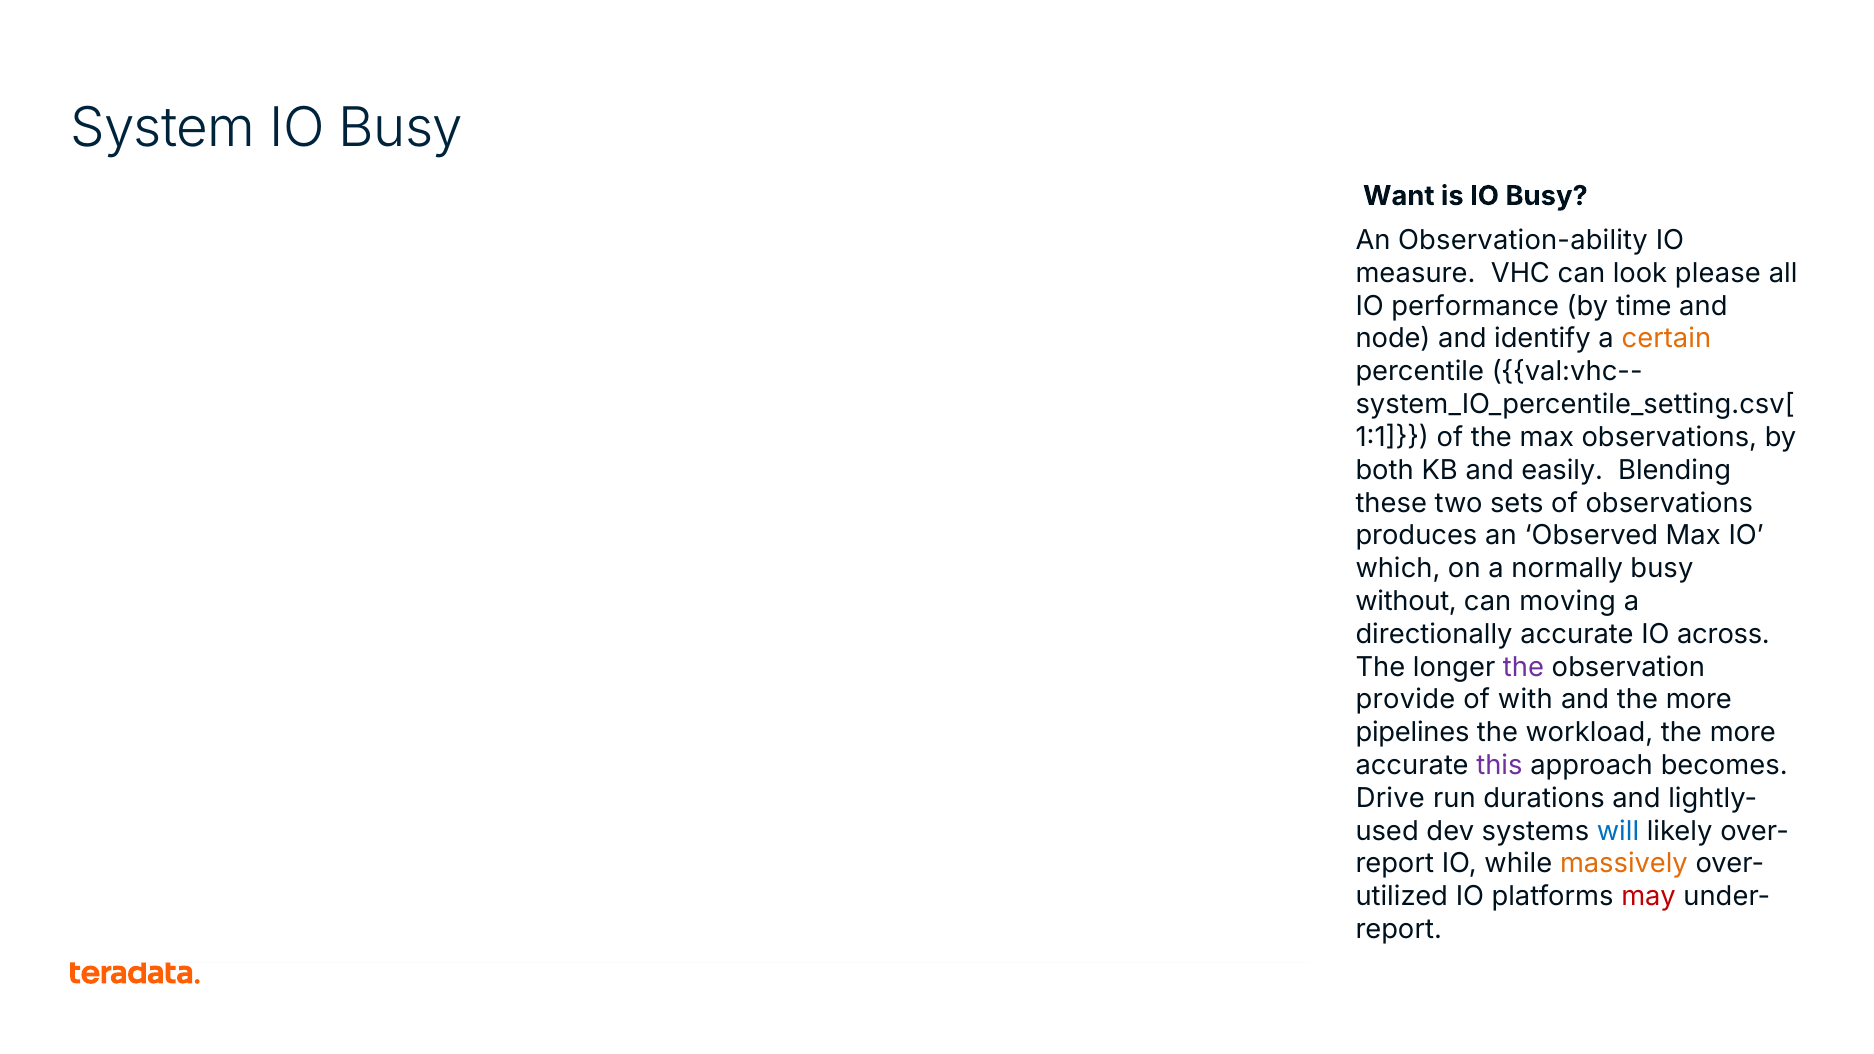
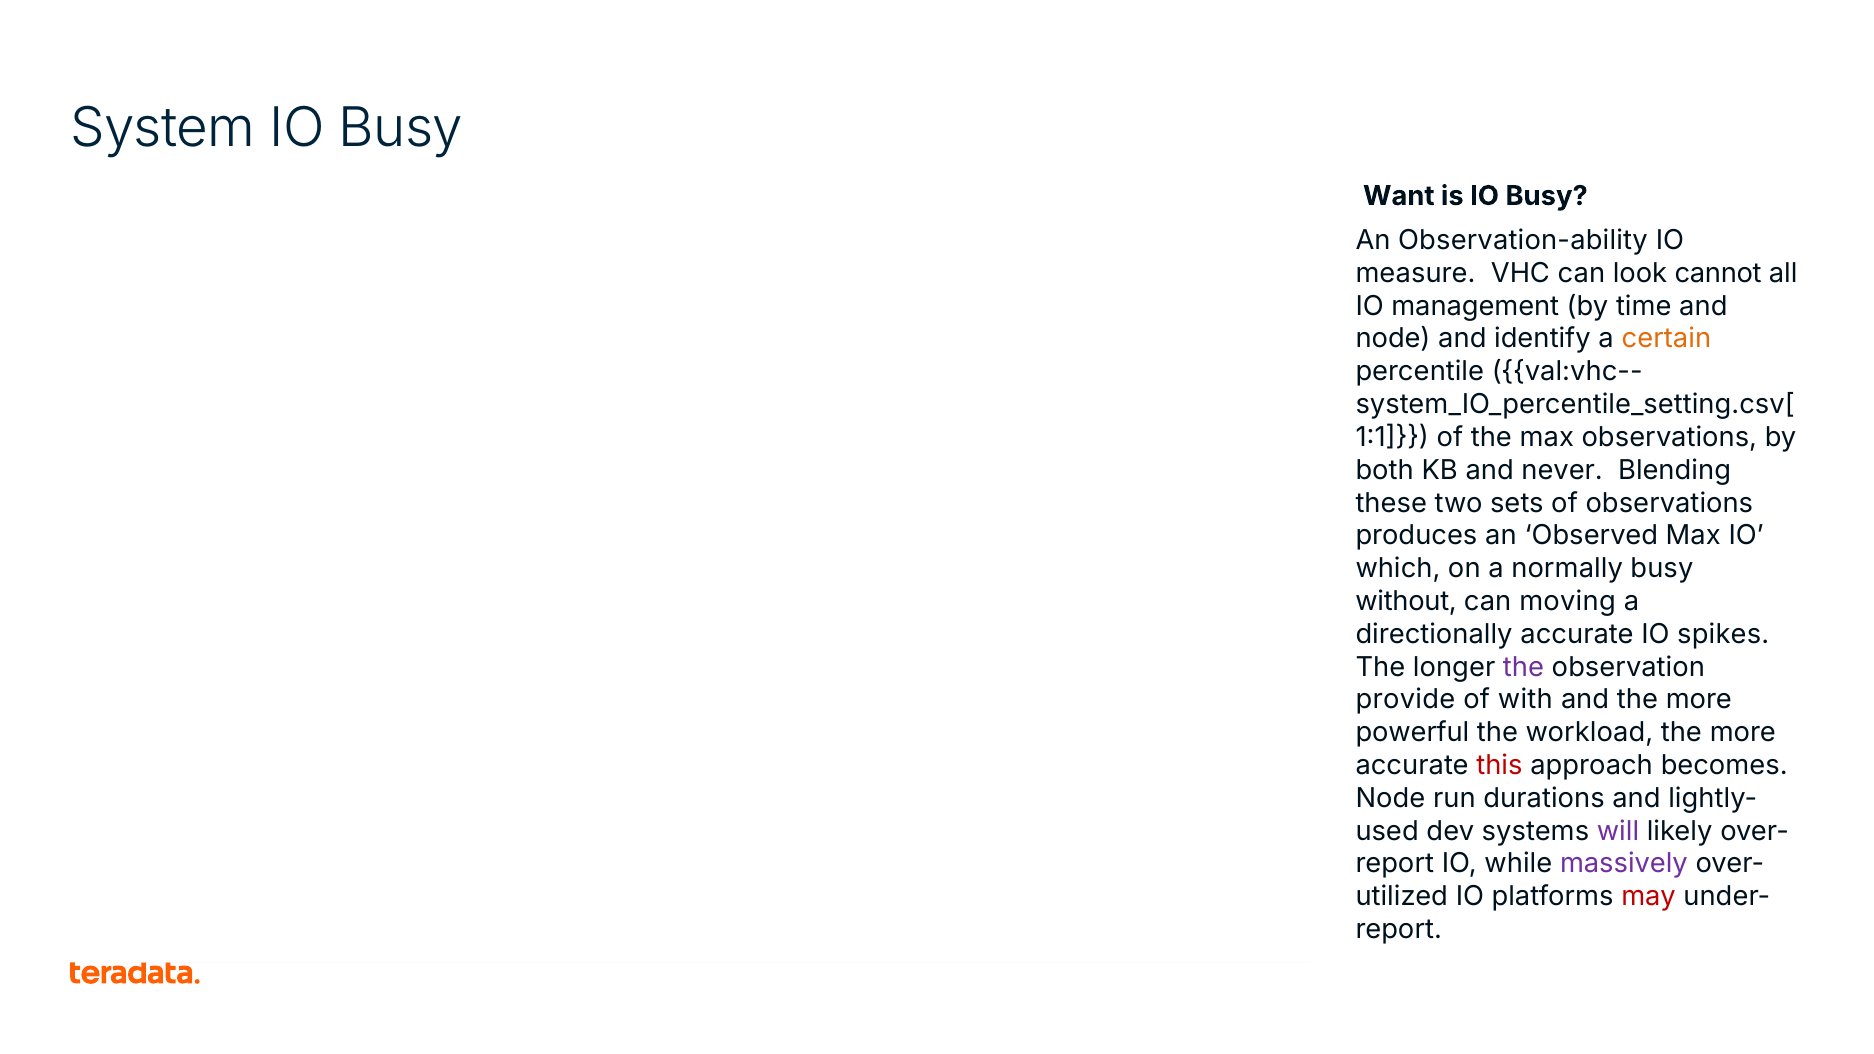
please: please -> cannot (1718, 273)
performance: performance -> management (1475, 306)
easily: easily -> never (1562, 470)
across: across -> spikes (1723, 634)
pipelines: pipelines -> powerful (1412, 733)
this colour: purple -> red (1499, 766)
Drive: Drive -> Node (1390, 798)
will colour: blue -> purple (1618, 831)
massively colour: orange -> purple (1624, 864)
